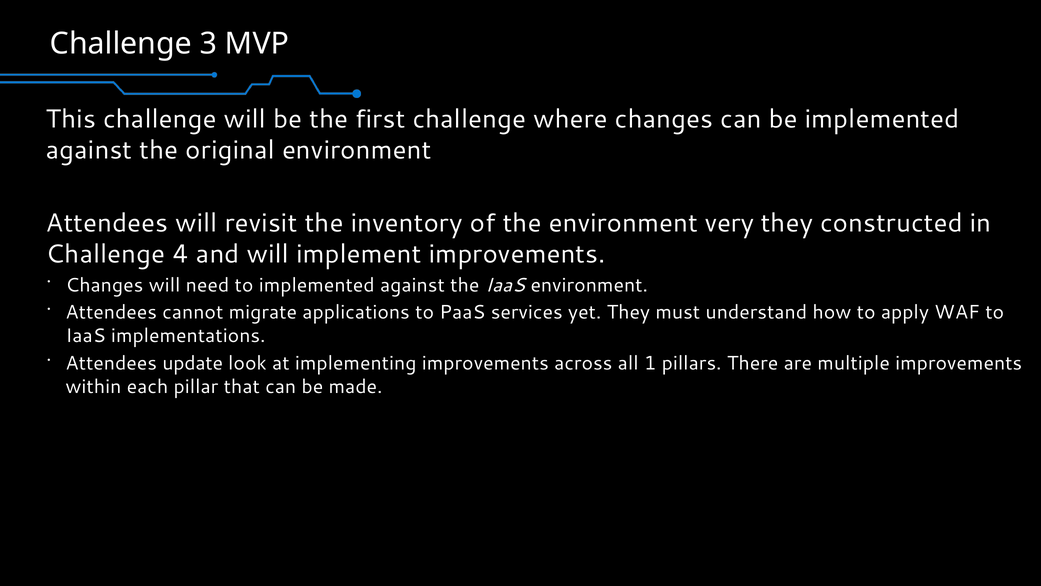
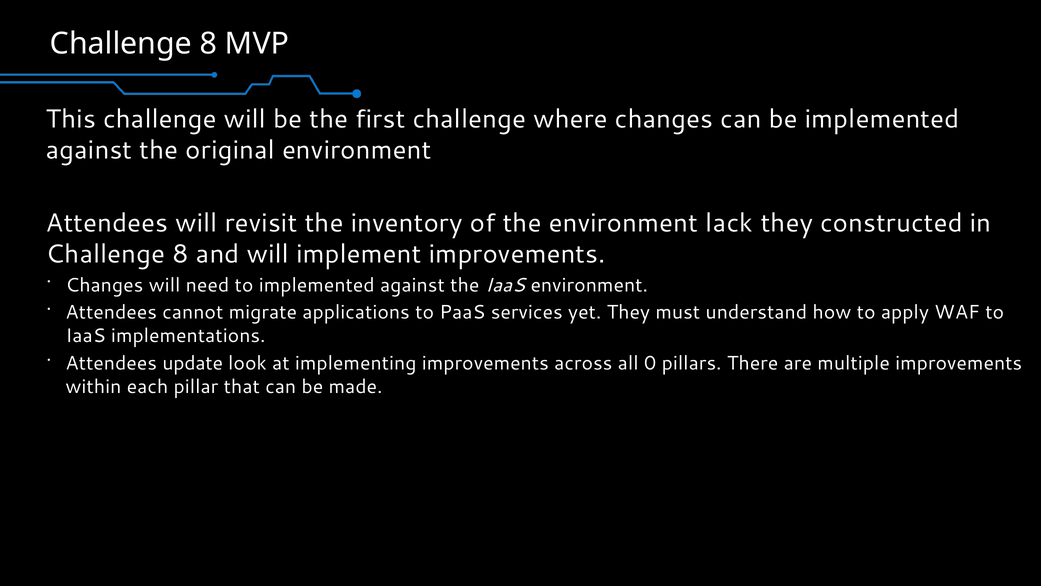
3: 3 -> 8 (208, 44)
very: very -> lack (729, 223)
4: 4 -> 8 (181, 254)
1: 1 -> 0 (650, 363)
